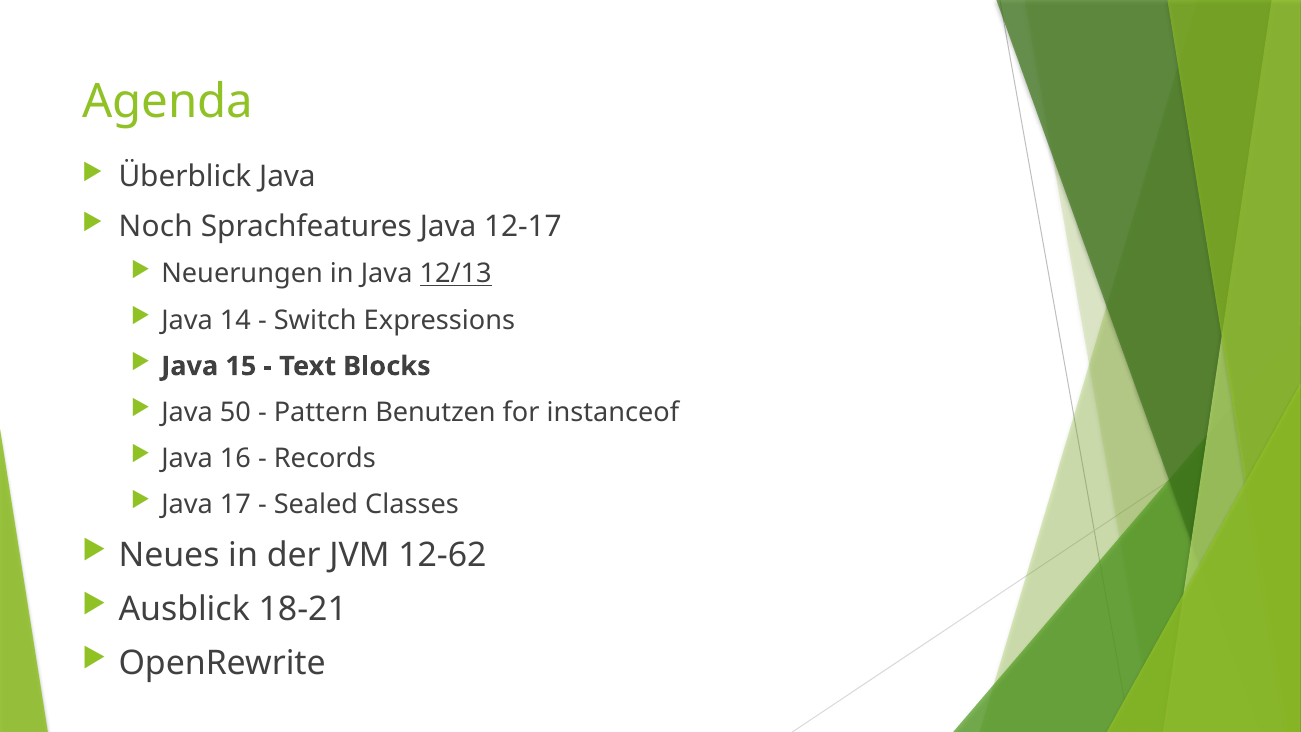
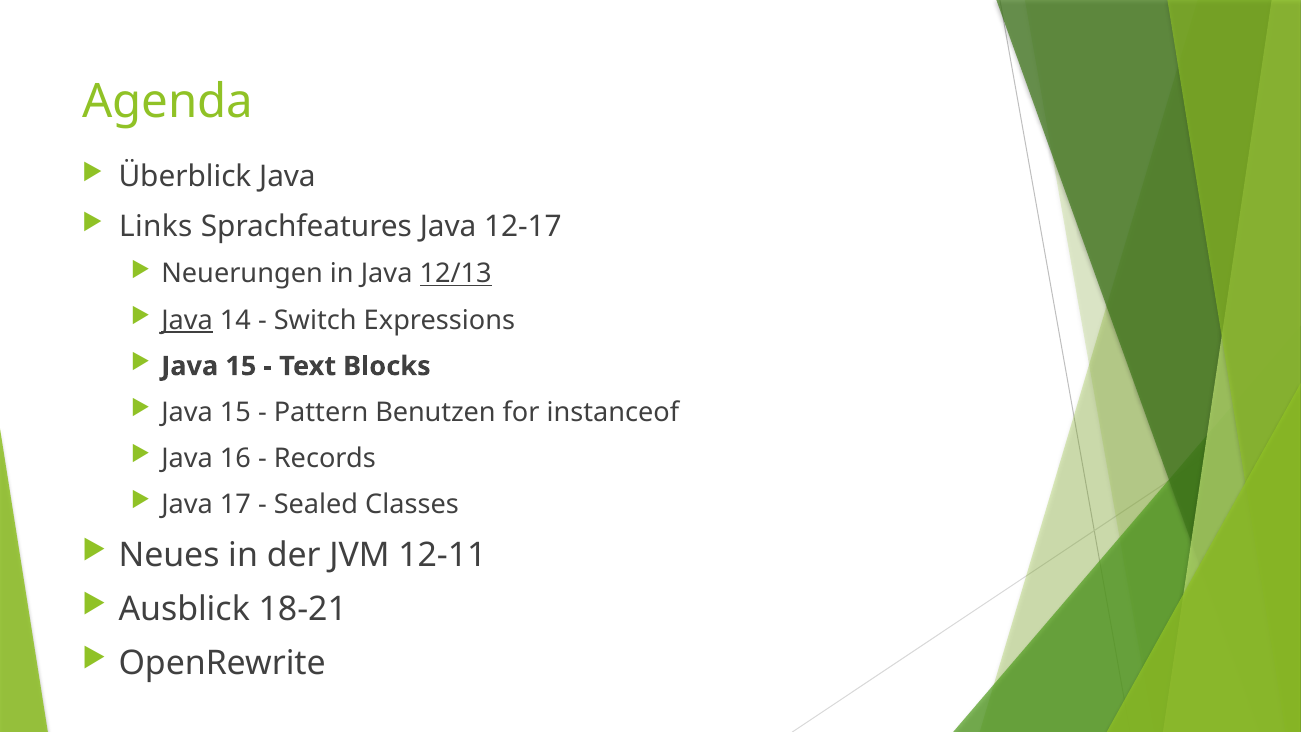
Noch: Noch -> Links (156, 226)
Java underline: none -> present (187, 320)
50: 50 -> 15 (235, 412)
12-62: 12-62 -> 12-11 (442, 555)
